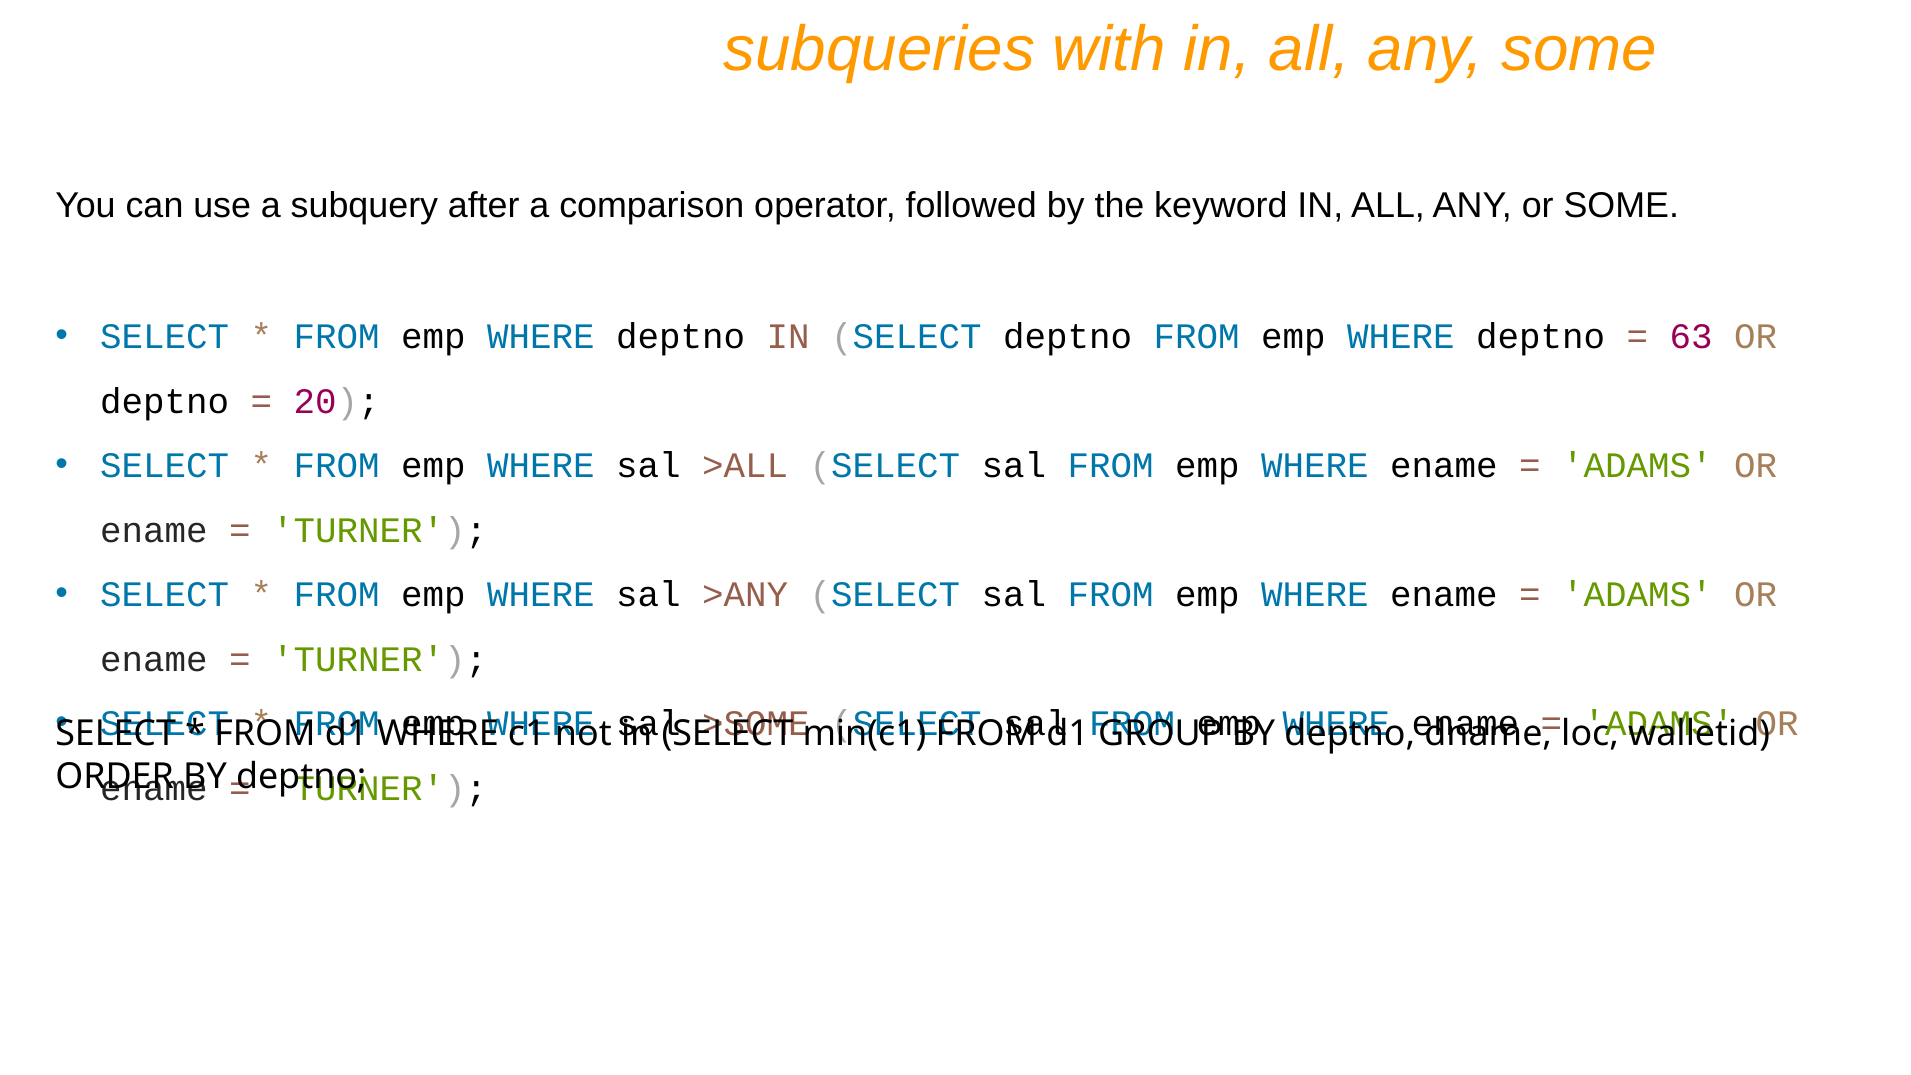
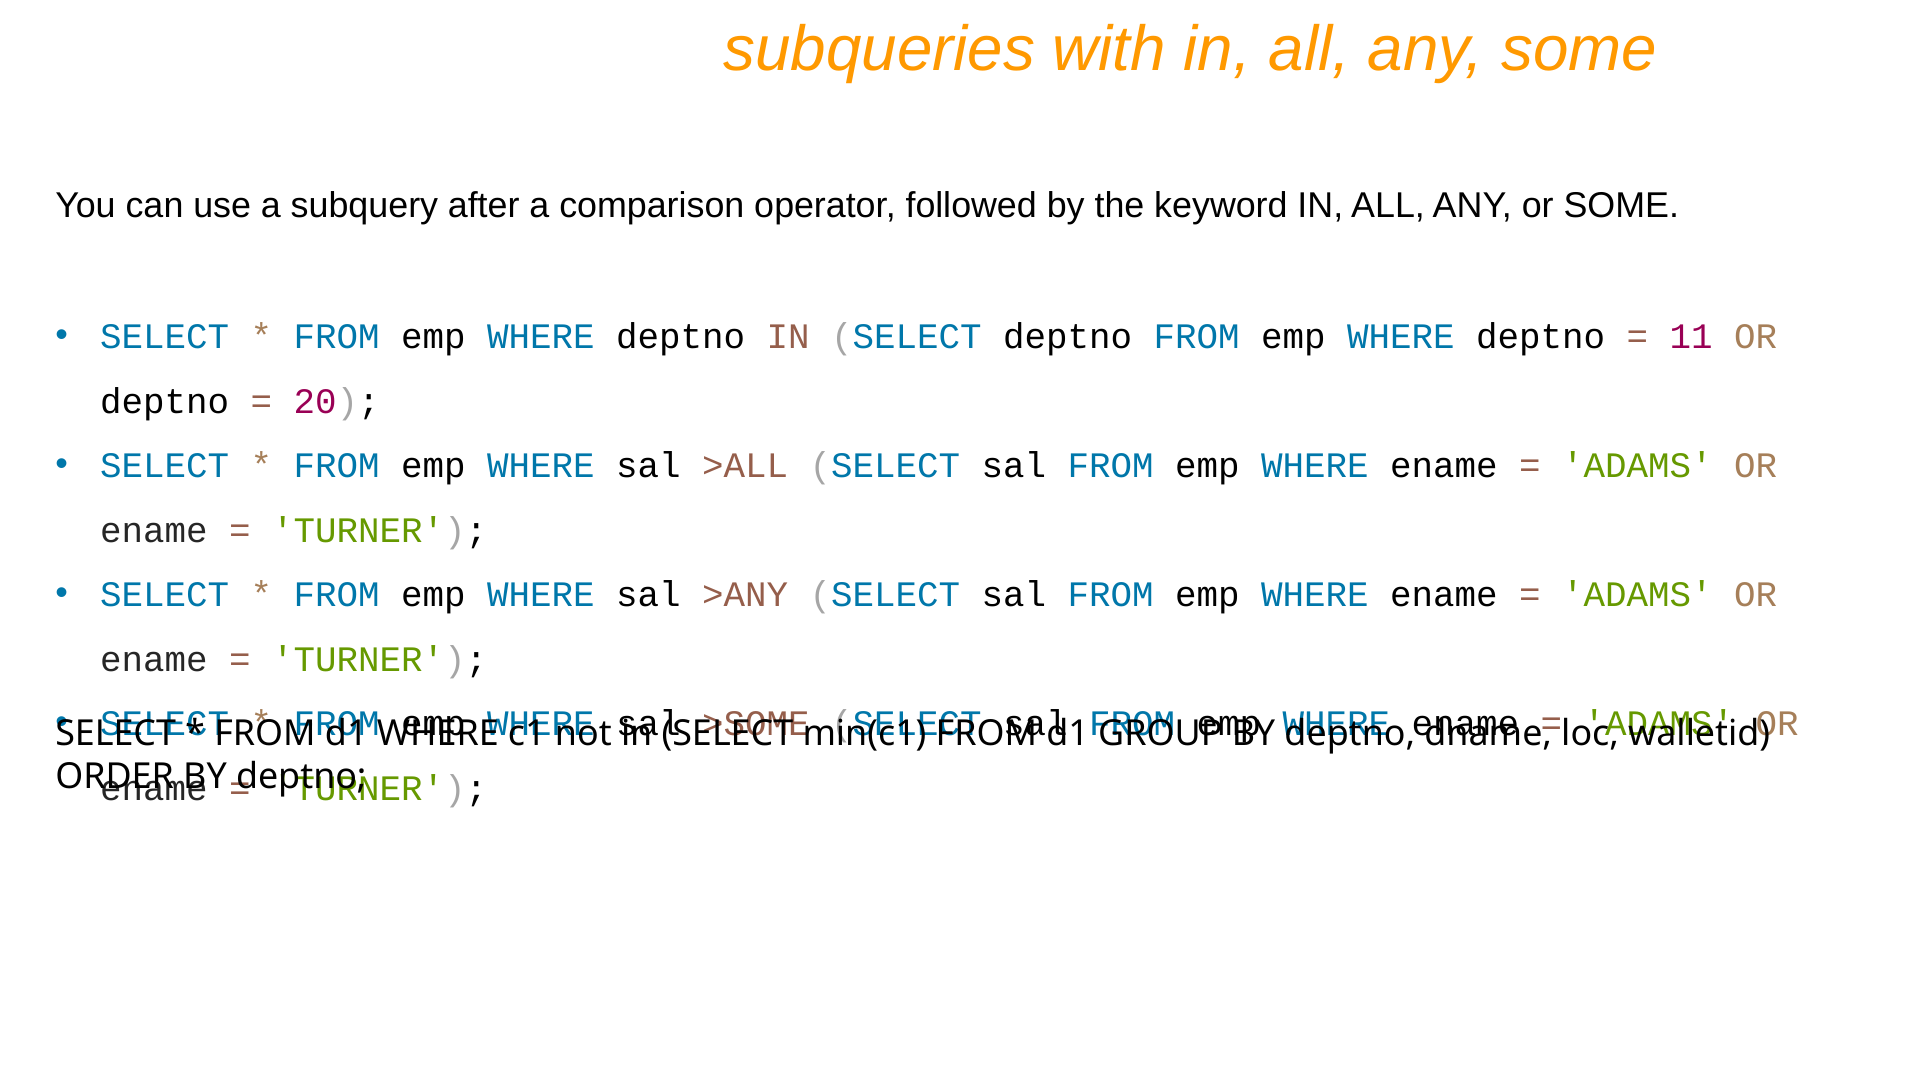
63: 63 -> 11 (1691, 337)
